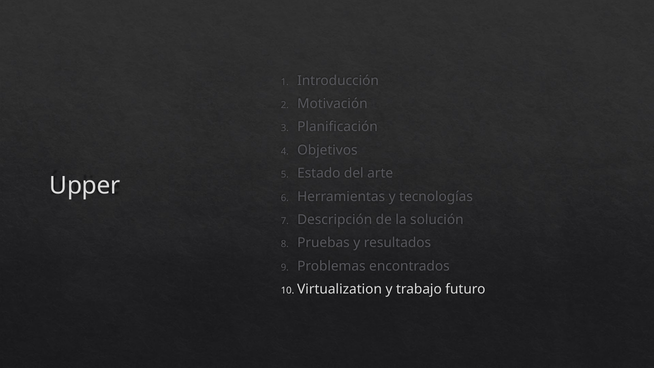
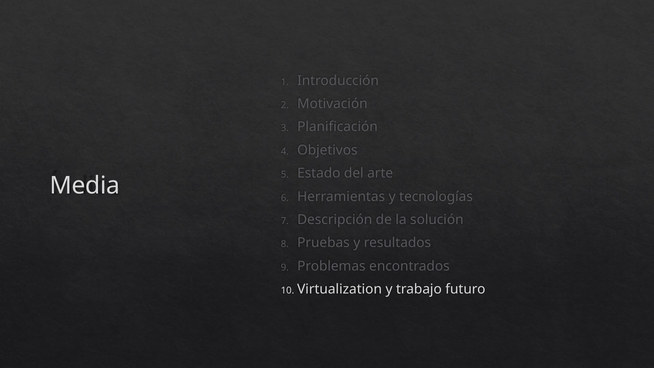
Upper: Upper -> Media (85, 186)
